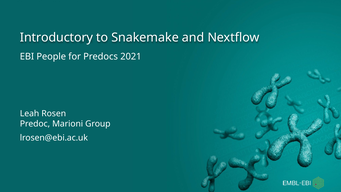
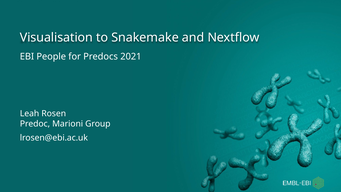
Introductory: Introductory -> Visualisation (56, 37)
